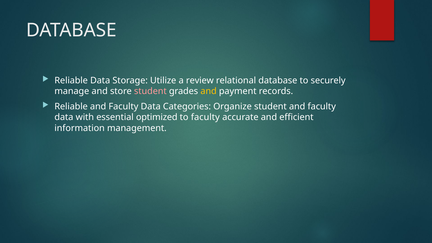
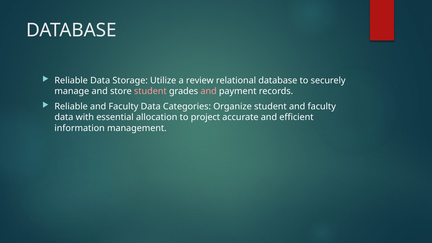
and colour: yellow -> pink (209, 91)
optimized: optimized -> allocation (157, 117)
to faculty: faculty -> project (205, 117)
